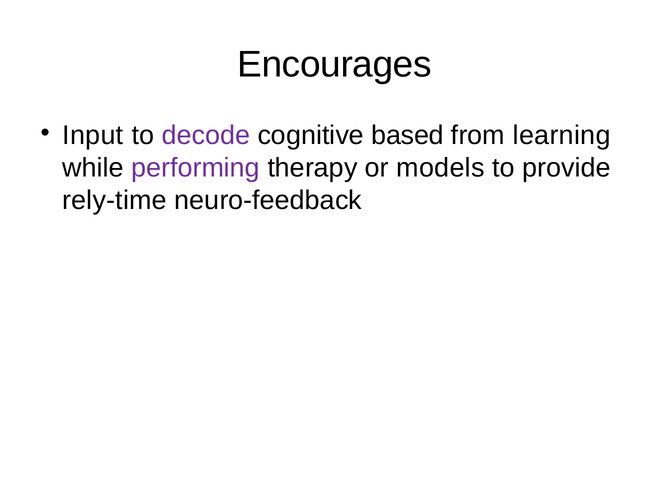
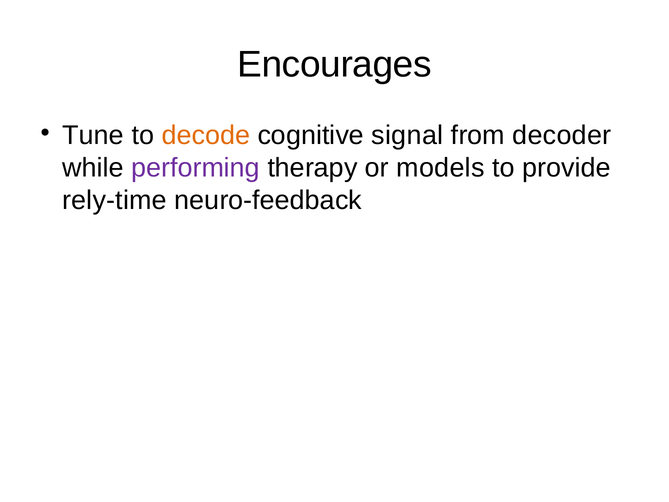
Input: Input -> Tune (93, 135)
decode colour: purple -> orange (206, 135)
based: based -> signal (407, 135)
learning: learning -> decoder (562, 135)
